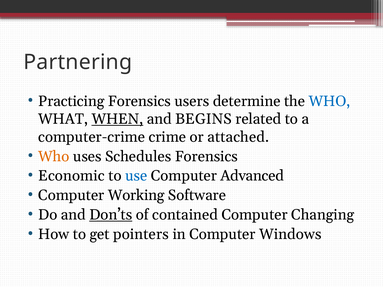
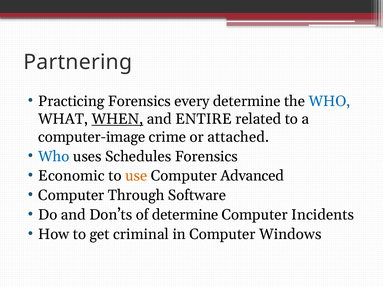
users: users -> every (192, 101)
BEGINS: BEGINS -> ENTIRE (204, 119)
computer-crime: computer-crime -> computer-image (92, 137)
Who colour: orange -> blue (54, 156)
use colour: blue -> orange (136, 176)
Working: Working -> Through (136, 195)
Don’ts underline: present -> none (111, 215)
of contained: contained -> determine (185, 215)
Changing: Changing -> Incidents (323, 215)
pointers: pointers -> criminal (141, 234)
